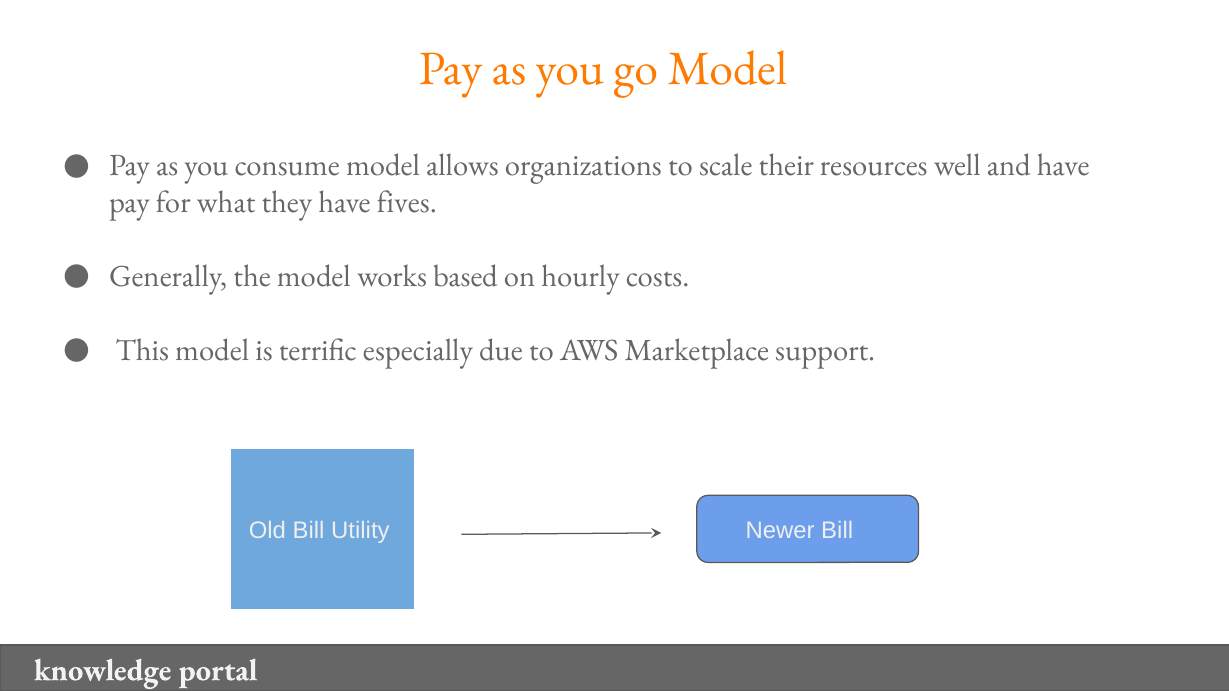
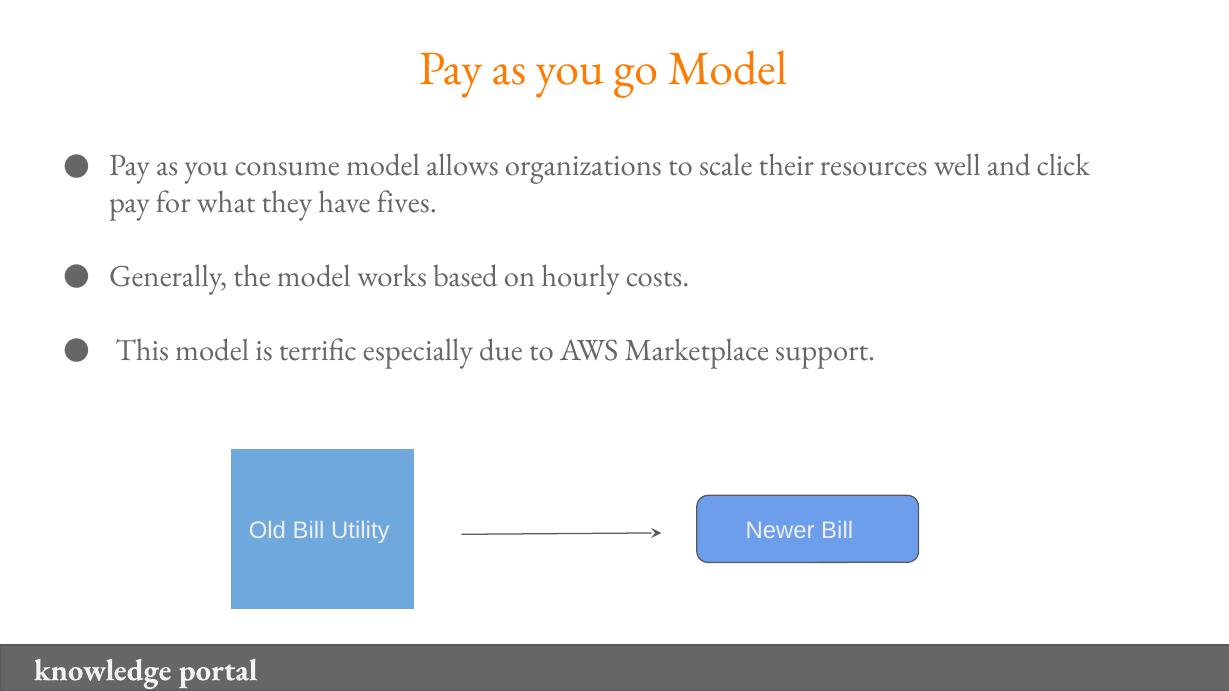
and have: have -> click (1063, 166)
